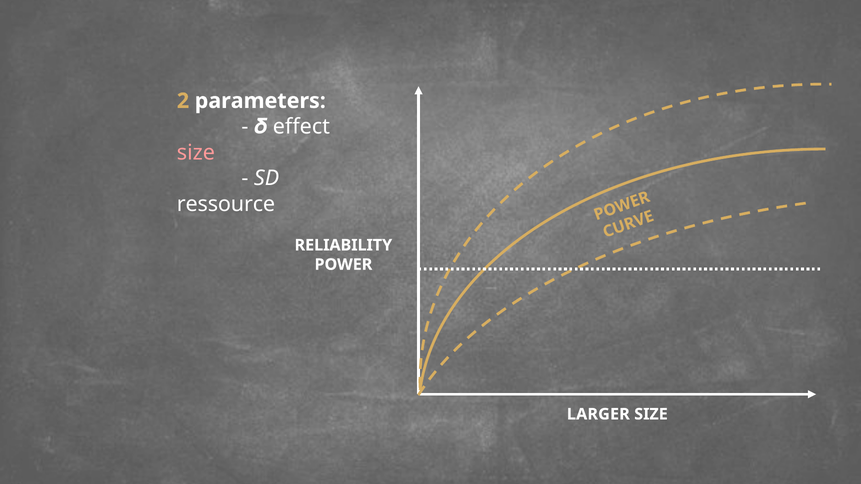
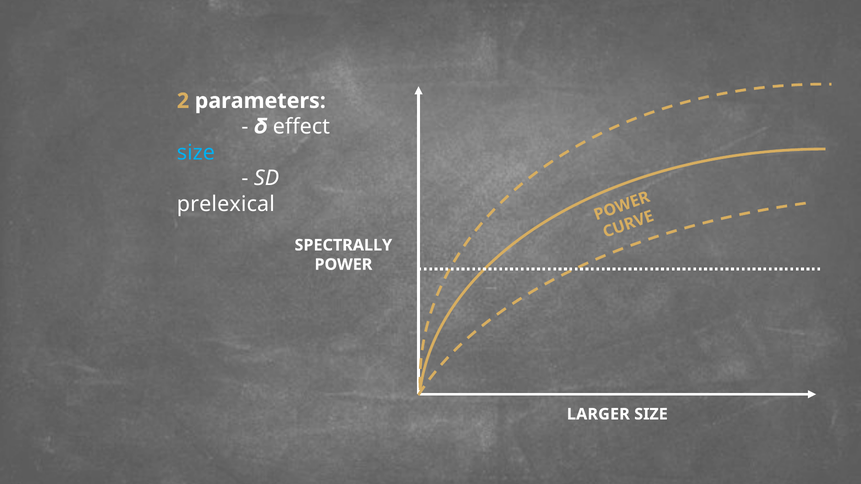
size colour: pink -> light blue (196, 153)
ressource: ressource -> prelexical (226, 204)
RELIABILITY: RELIABILITY -> SPECTRALLY (343, 245)
